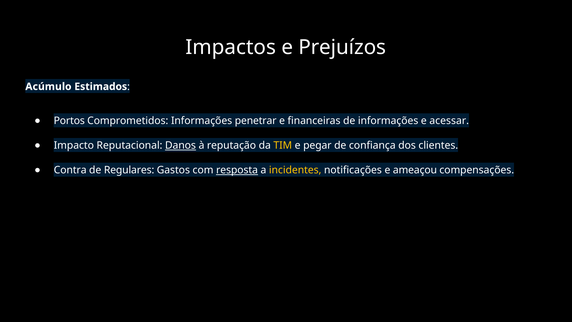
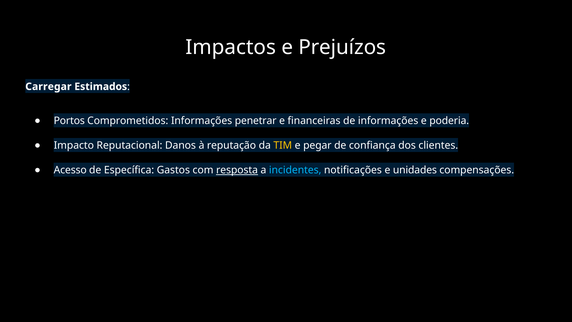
Acúmulo: Acúmulo -> Carregar (48, 87)
acessar: acessar -> poderia (449, 121)
Danos underline: present -> none (180, 145)
Contra: Contra -> Acesso (70, 170)
Regulares: Regulares -> Específica (129, 170)
incidentes colour: yellow -> light blue (295, 170)
ameaçou: ameaçou -> unidades (415, 170)
